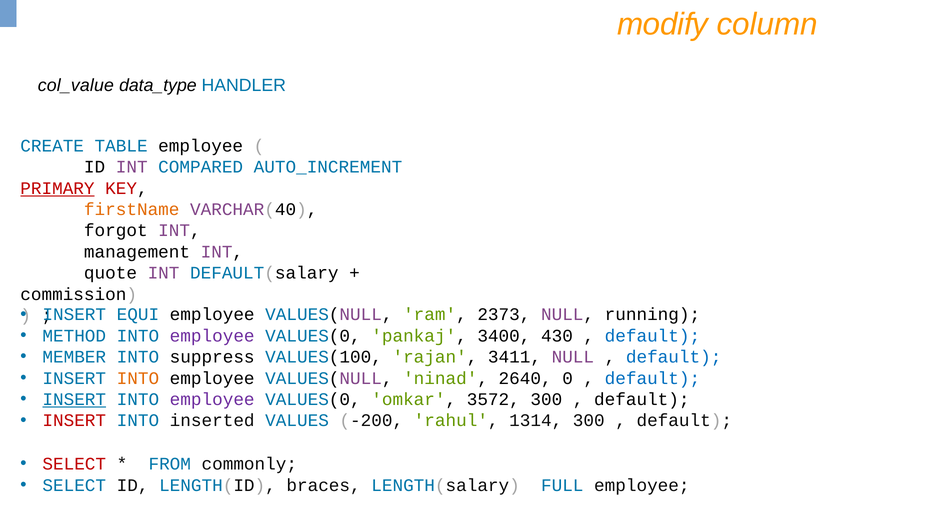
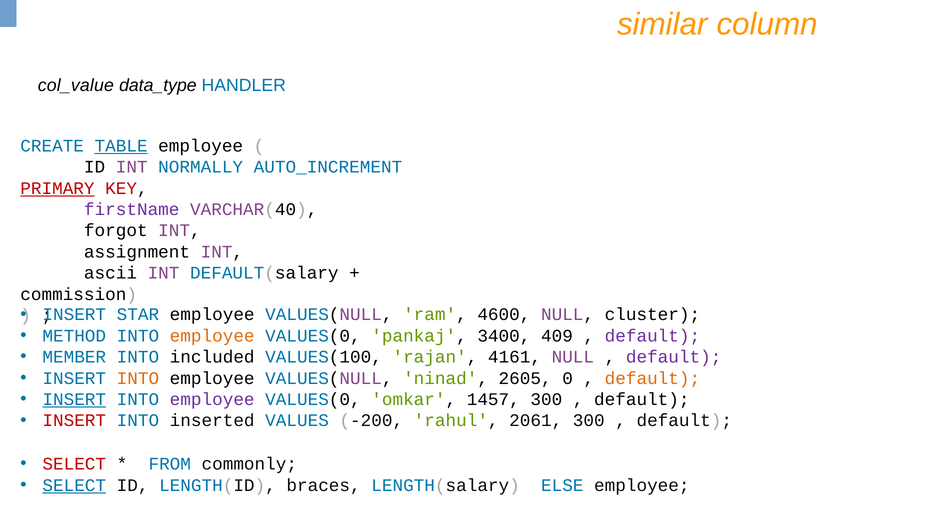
modify: modify -> similar (662, 25)
TABLE underline: none -> present (121, 146)
COMPARED: COMPARED -> NORMALLY (201, 167)
firstName colour: orange -> purple (132, 210)
management: management -> assignment (137, 252)
quote: quote -> ascii (110, 273)
EQUI: EQUI -> STAR (138, 315)
2373: 2373 -> 4600 (504, 315)
running: running -> cluster (652, 315)
employee colour: purple -> orange (212, 336)
430: 430 -> 409 (557, 336)
default colour: blue -> purple (652, 336)
suppress: suppress -> included (212, 357)
3411: 3411 -> 4161 (515, 357)
default colour: blue -> purple (674, 357)
2640: 2640 -> 2605 (525, 379)
default colour: blue -> orange (652, 379)
3572: 3572 -> 1457 (493, 400)
1314: 1314 -> 2061 (536, 421)
SELECT underline: none -> present (74, 486)
FULL: FULL -> ELSE (562, 486)
